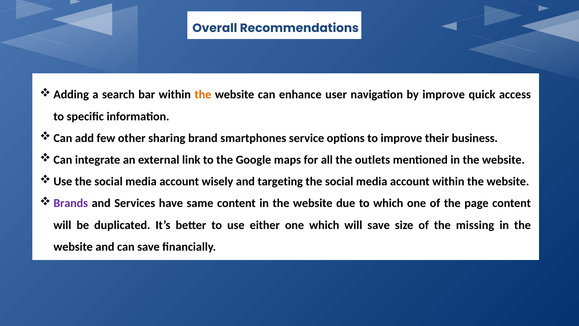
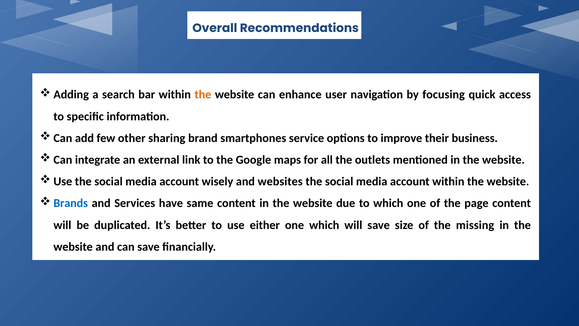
by improve: improve -> focusing (444, 95)
targeting: targeting -> websites (280, 181)
Brands colour: purple -> blue (71, 203)
